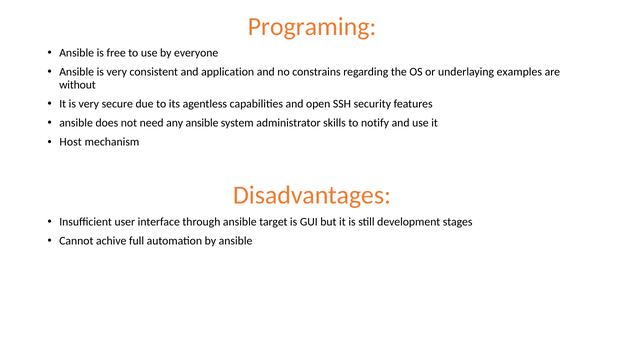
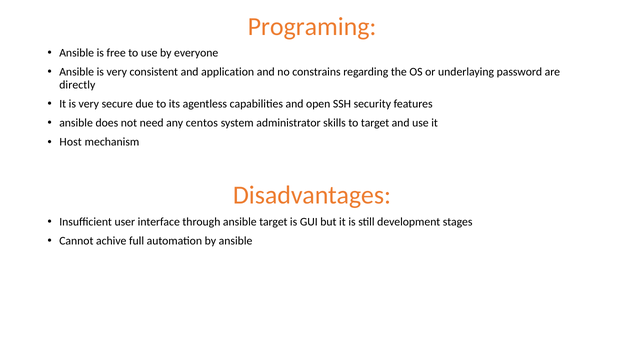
examples: examples -> password (519, 72)
without: without -> directly (77, 85)
any ansible: ansible -> centos (202, 123)
to notify: notify -> target (375, 123)
